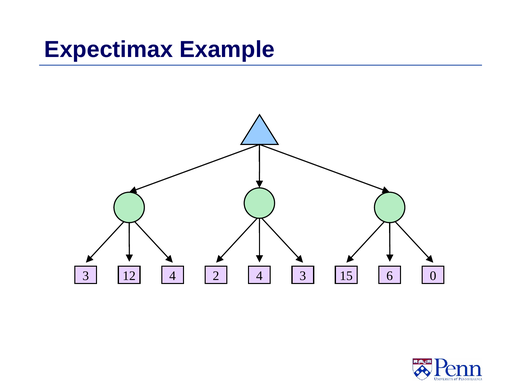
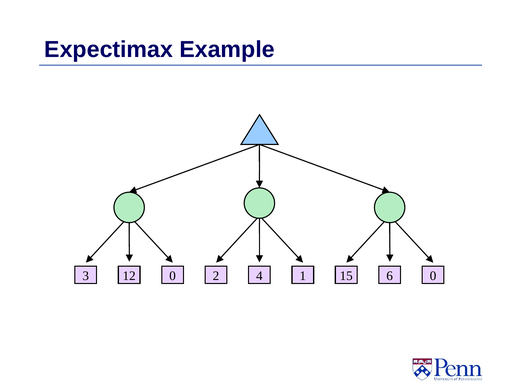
12 4: 4 -> 0 (173, 276)
4 3: 3 -> 1 (303, 276)
